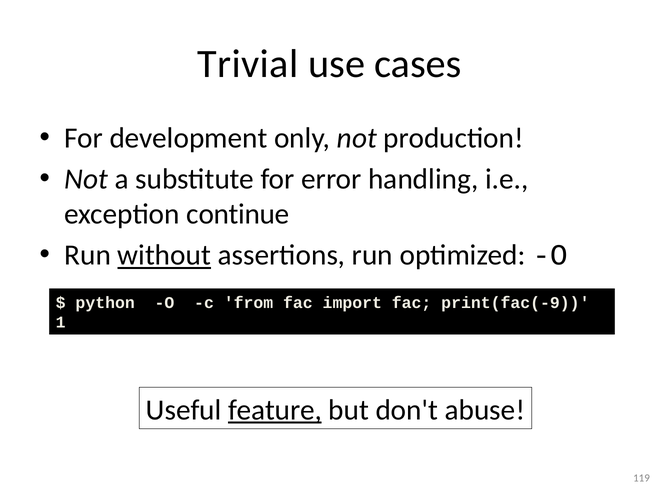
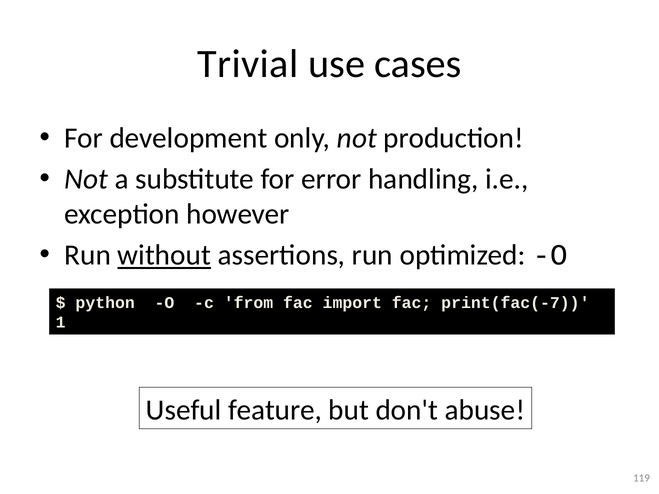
continue: continue -> however (238, 214)
print(fac(-9: print(fac(-9 -> print(fac(-7 (515, 303)
feature underline: present -> none (275, 410)
